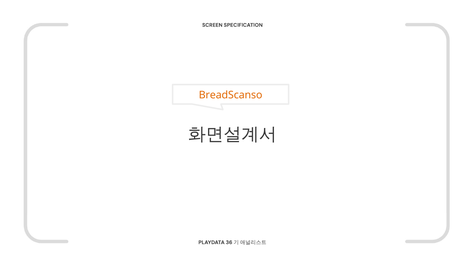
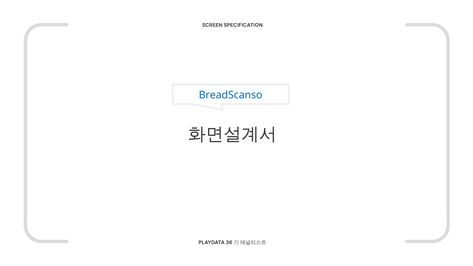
BreadScanso colour: orange -> blue (231, 95)
